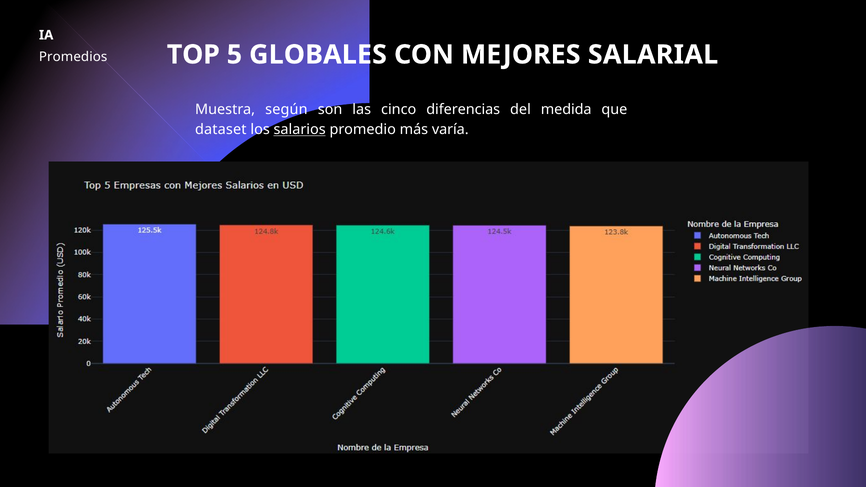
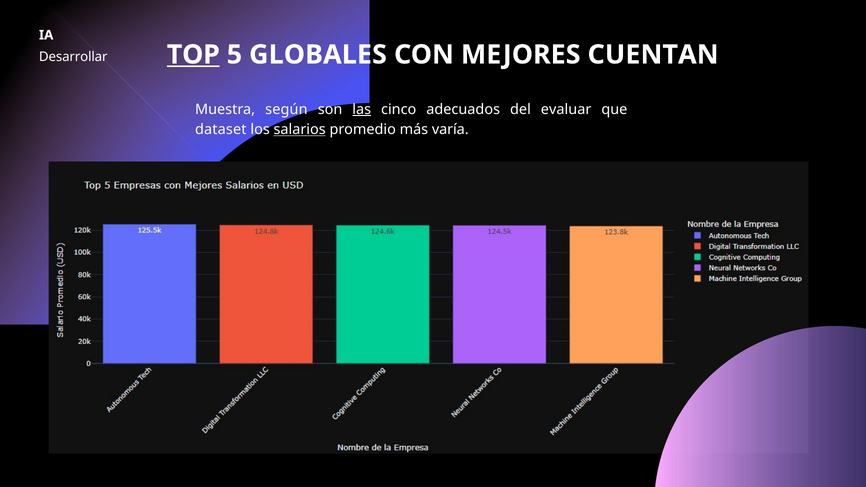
TOP underline: none -> present (193, 55)
SALARIAL: SALARIAL -> CUENTAN (653, 55)
Promedios: Promedios -> Desarrollar (73, 57)
las underline: none -> present (362, 109)
diferencias: diferencias -> adecuados (463, 109)
medida: medida -> evaluar (566, 109)
